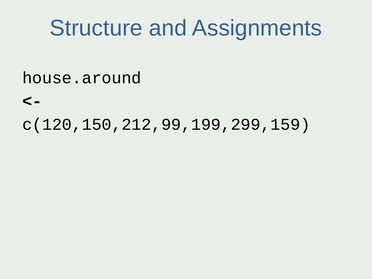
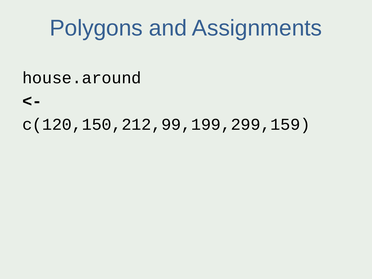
Structure: Structure -> Polygons (96, 28)
